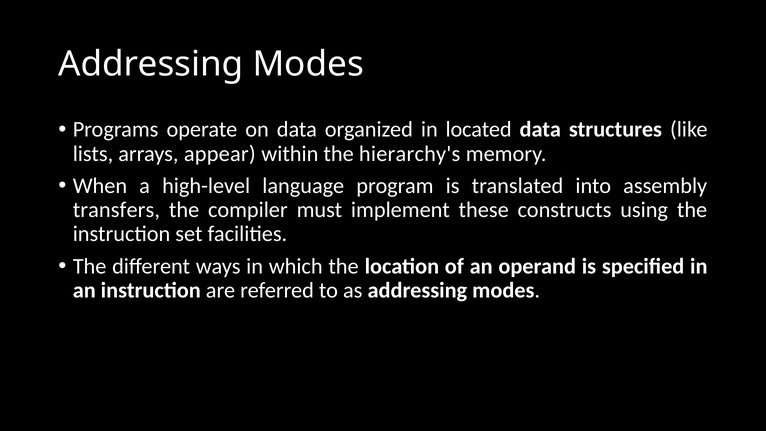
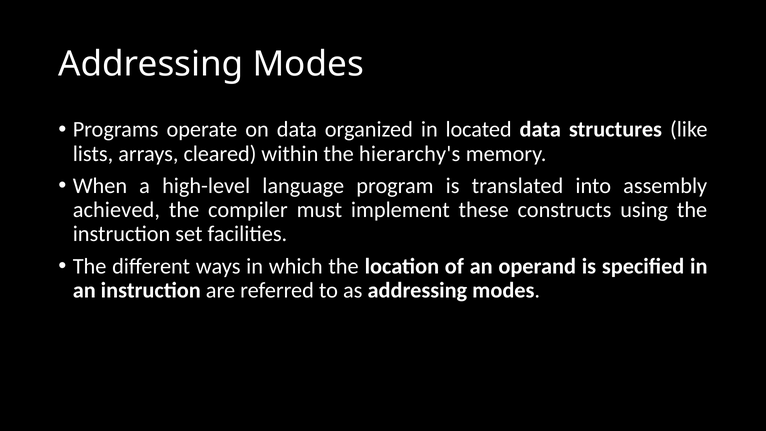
appear: appear -> cleared (220, 154)
transfers: transfers -> achieved (116, 210)
